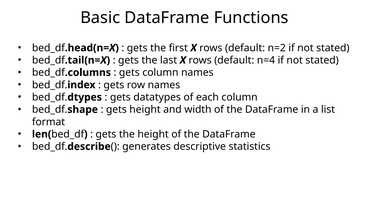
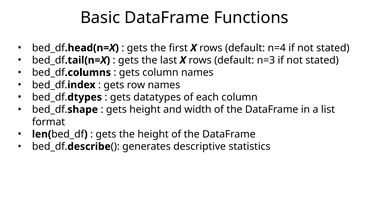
n=2: n=2 -> n=4 (277, 48)
n=4: n=4 -> n=3 (266, 60)
